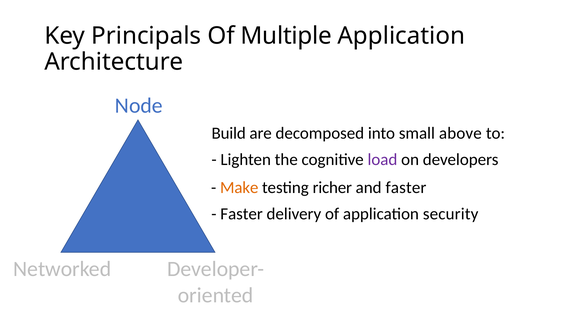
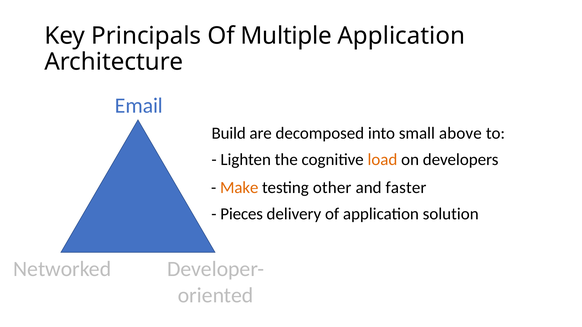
Node: Node -> Email (139, 106)
load colour: purple -> orange (382, 160)
richer: richer -> other (332, 188)
Faster: Faster -> Pieces (242, 214)
security: security -> solution (451, 214)
